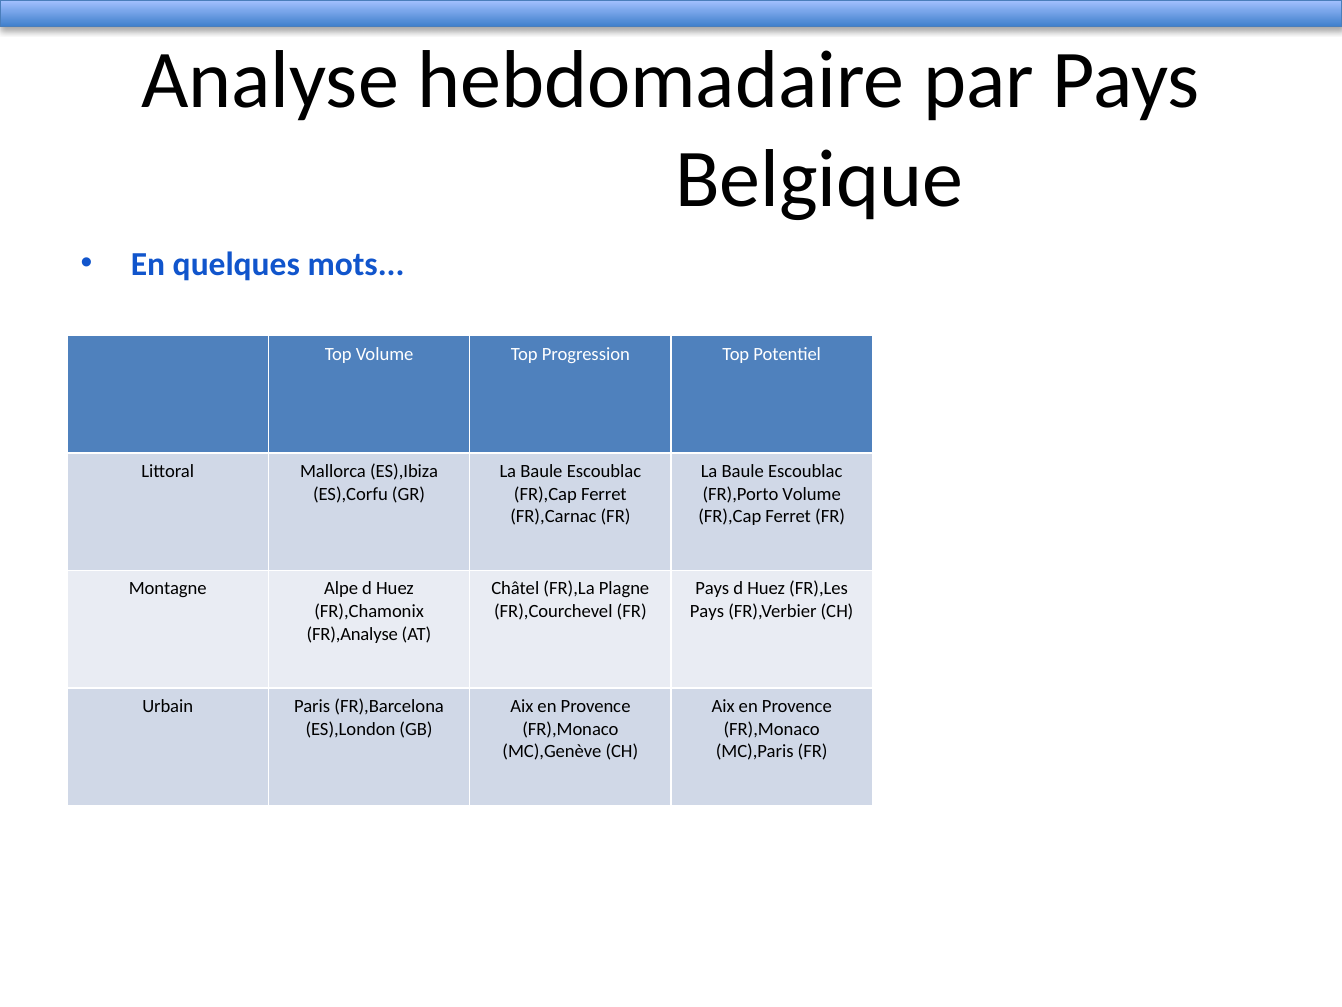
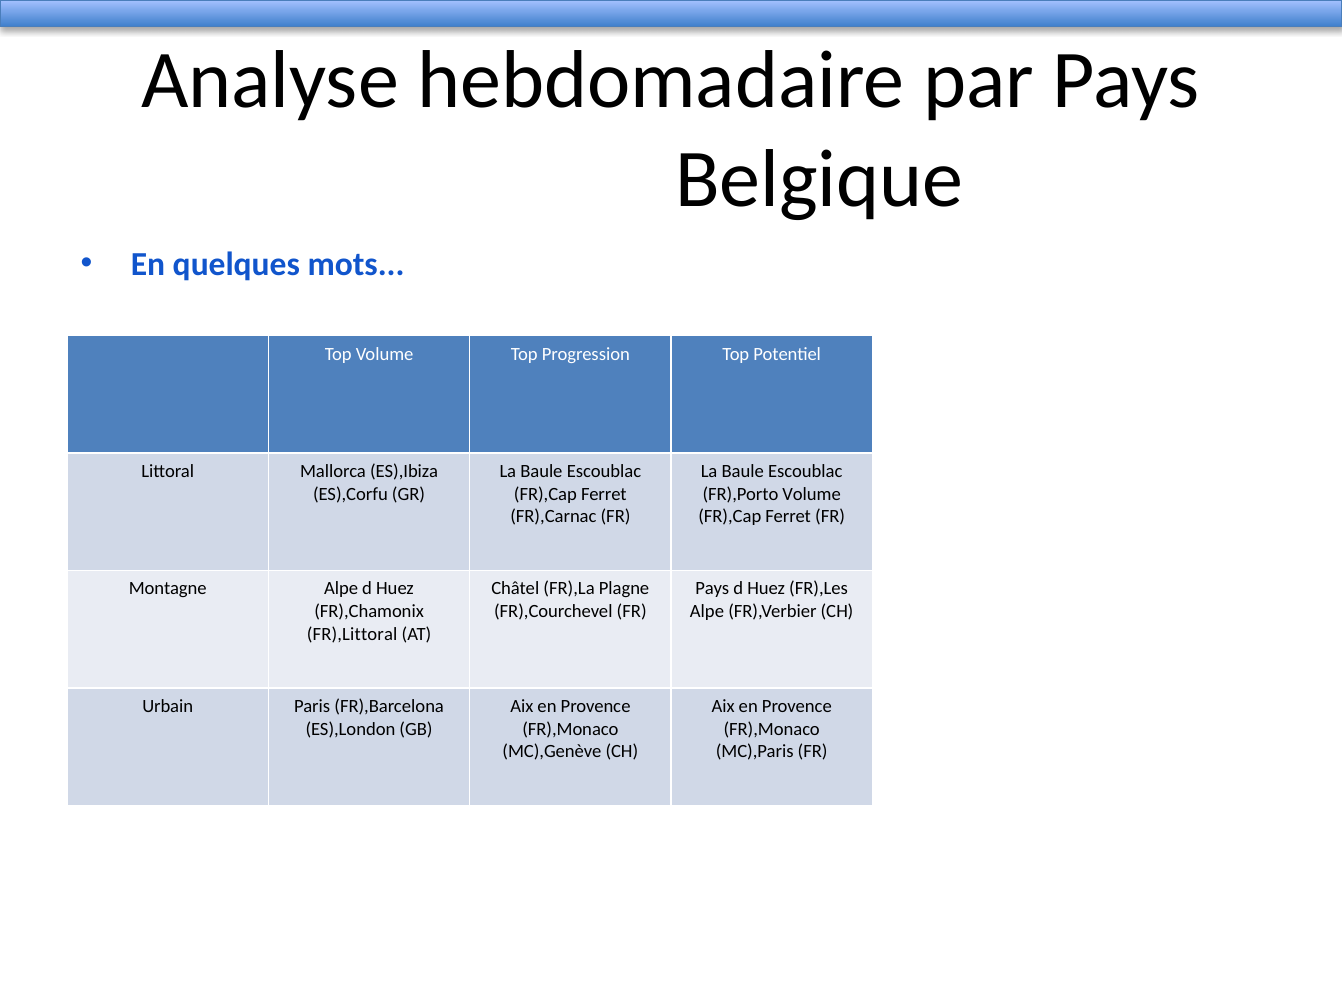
Pays: Pays -> Alpe (707, 611)
FR),Analyse: FR),Analyse -> FR),Littoral (352, 634)
